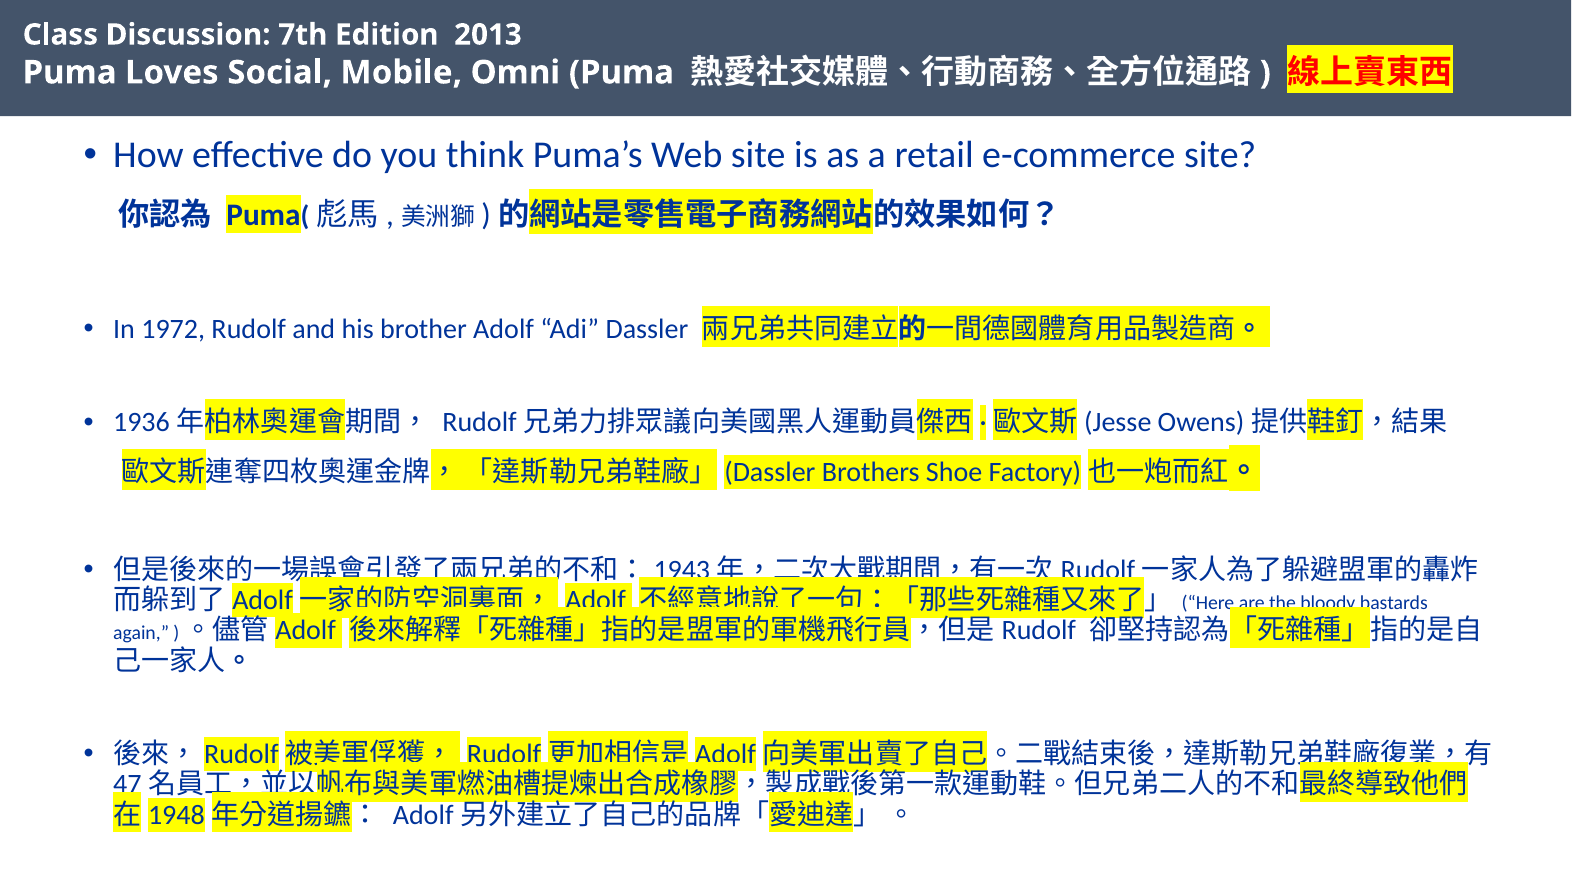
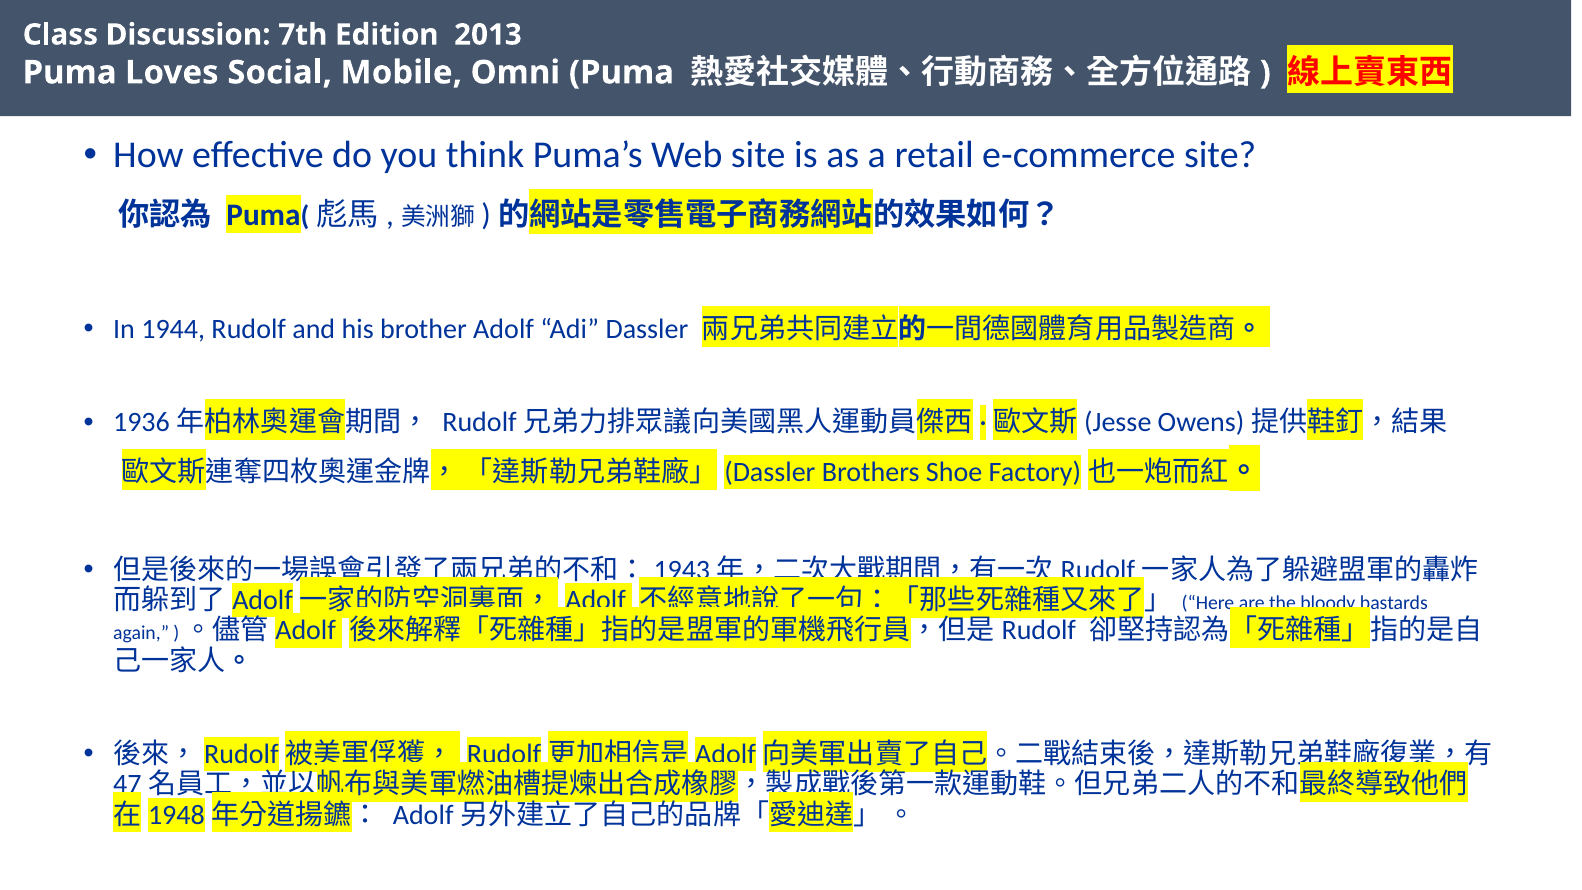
1972: 1972 -> 1944 (173, 329)
